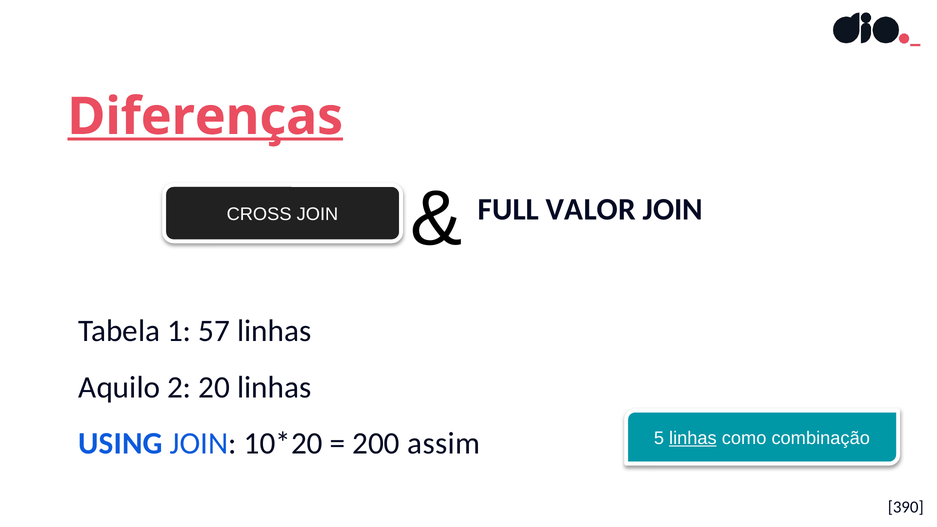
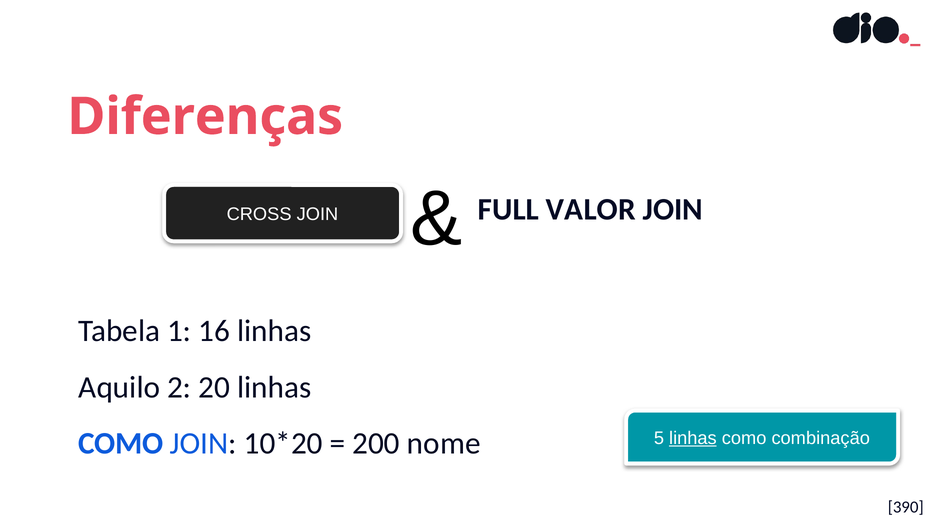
Diferenças underline: present -> none (205, 117)
57: 57 -> 16 (214, 331)
USING: USING -> COMO (121, 443)
assim: assim -> nome (444, 443)
